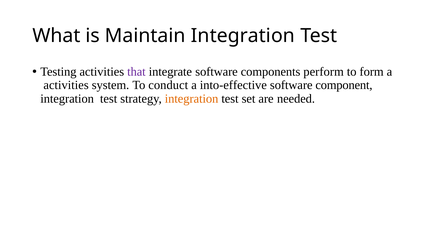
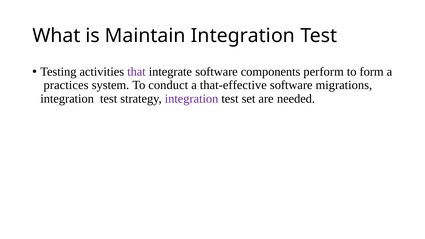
activities: activities -> practices (66, 85)
into-effective: into-effective -> that-effective (233, 85)
component: component -> migrations (344, 85)
integration colour: orange -> purple (192, 99)
